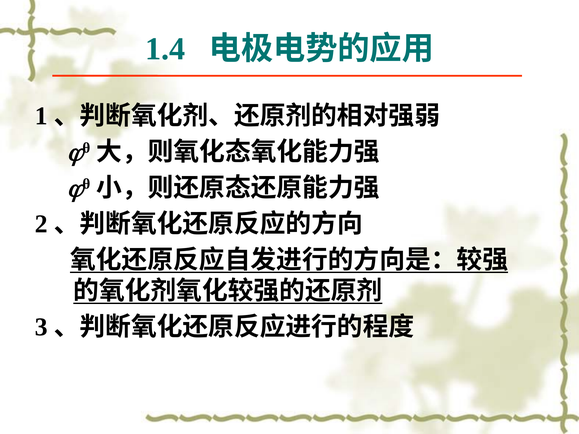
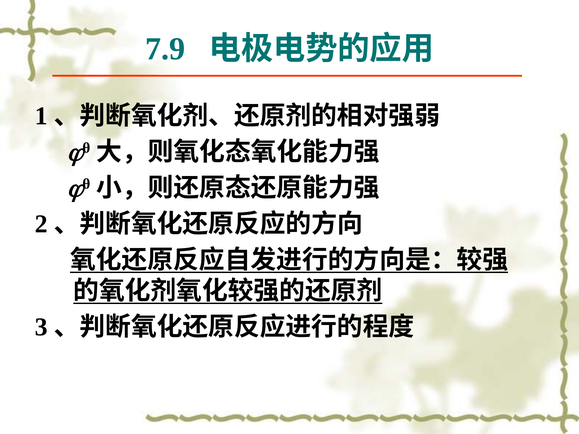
1.4: 1.4 -> 7.9 (165, 49)
